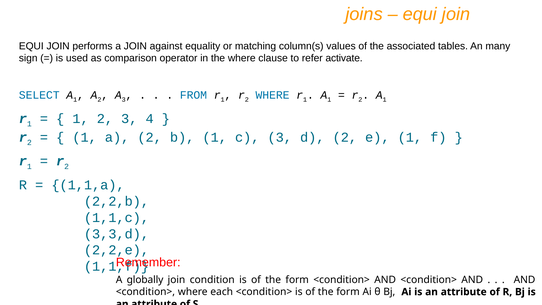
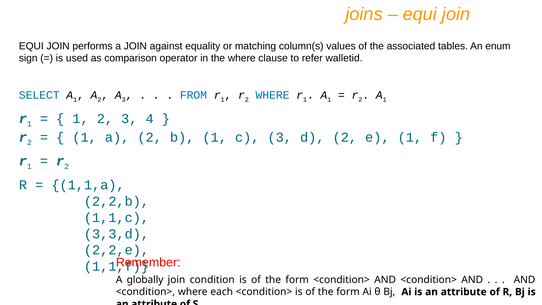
many: many -> enum (498, 46)
activate: activate -> walletid (344, 58)
